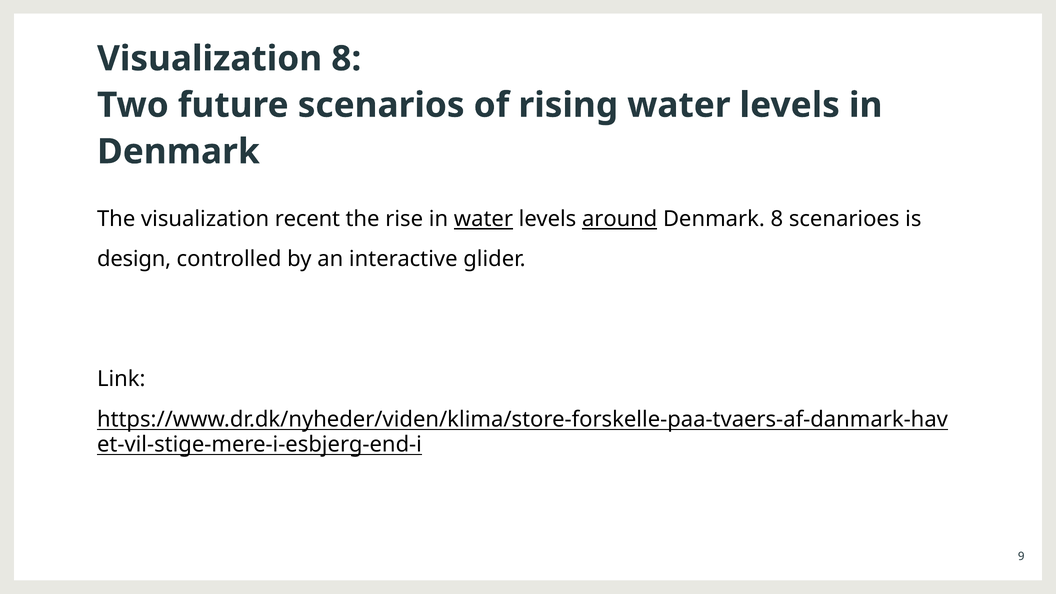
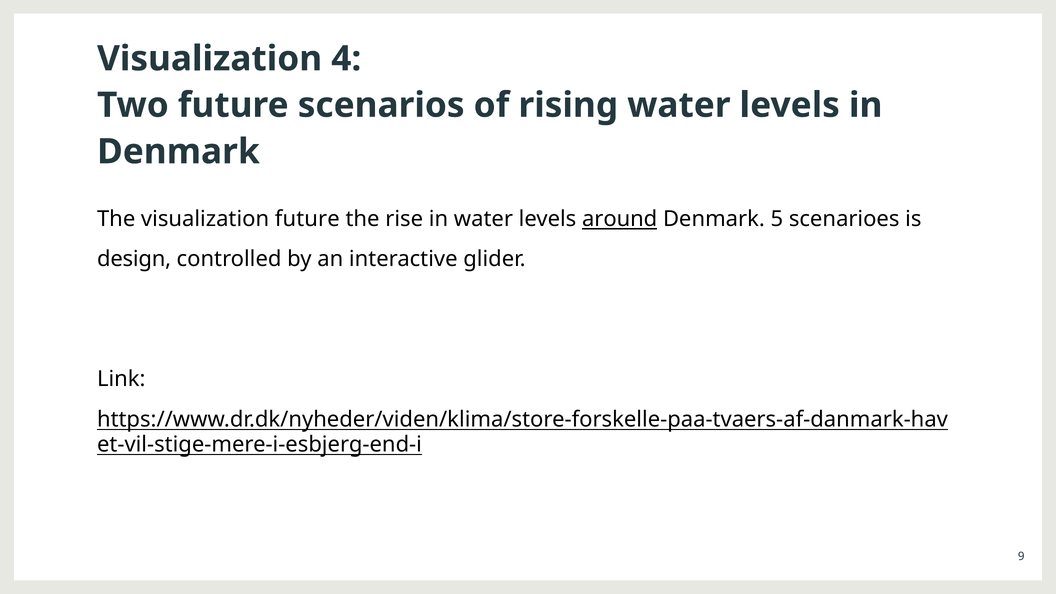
Visualization 8: 8 -> 4 (346, 59)
visualization recent: recent -> future (307, 219)
water underline: present -> none (483, 219)
Denmark 8: 8 -> 5 (777, 219)
